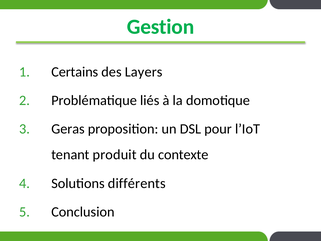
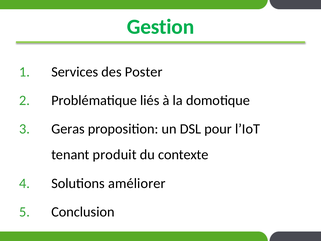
Certains: Certains -> Services (75, 72)
Layers: Layers -> Poster (144, 72)
différents: différents -> améliorer (137, 183)
